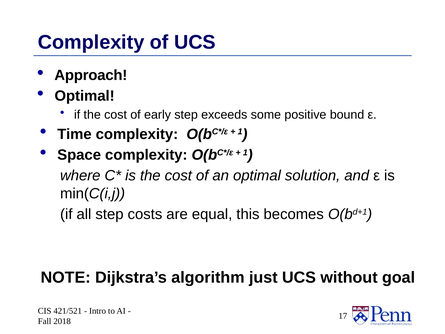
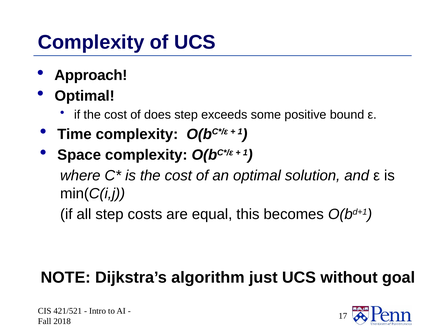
early: early -> does (158, 115)
